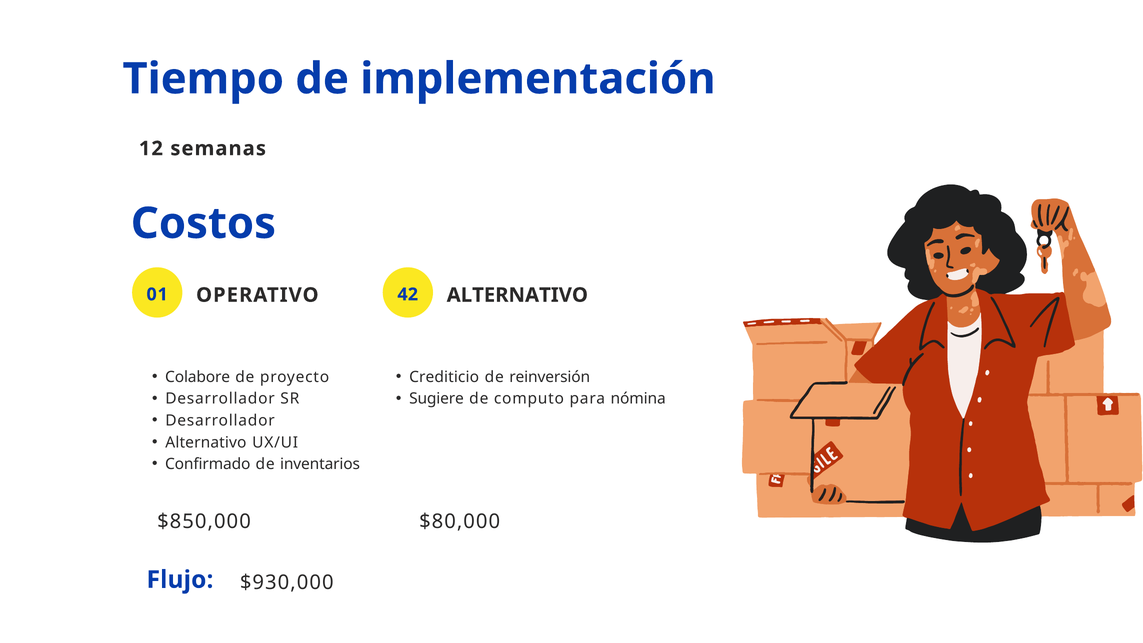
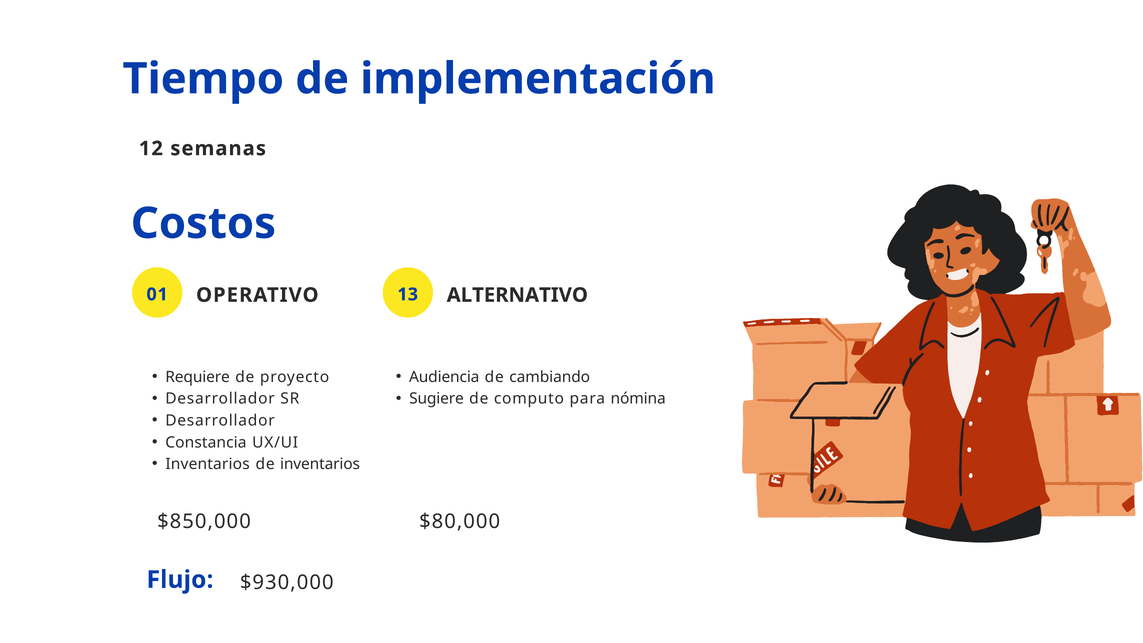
42: 42 -> 13 (408, 294)
Colabore: Colabore -> Requiere (198, 377)
Crediticio: Crediticio -> Audiencia (444, 377)
reinversión: reinversión -> cambiando (550, 377)
Alternativo: Alternativo -> Constancia (206, 442)
Confirmado: Confirmado -> Inventarios (208, 464)
